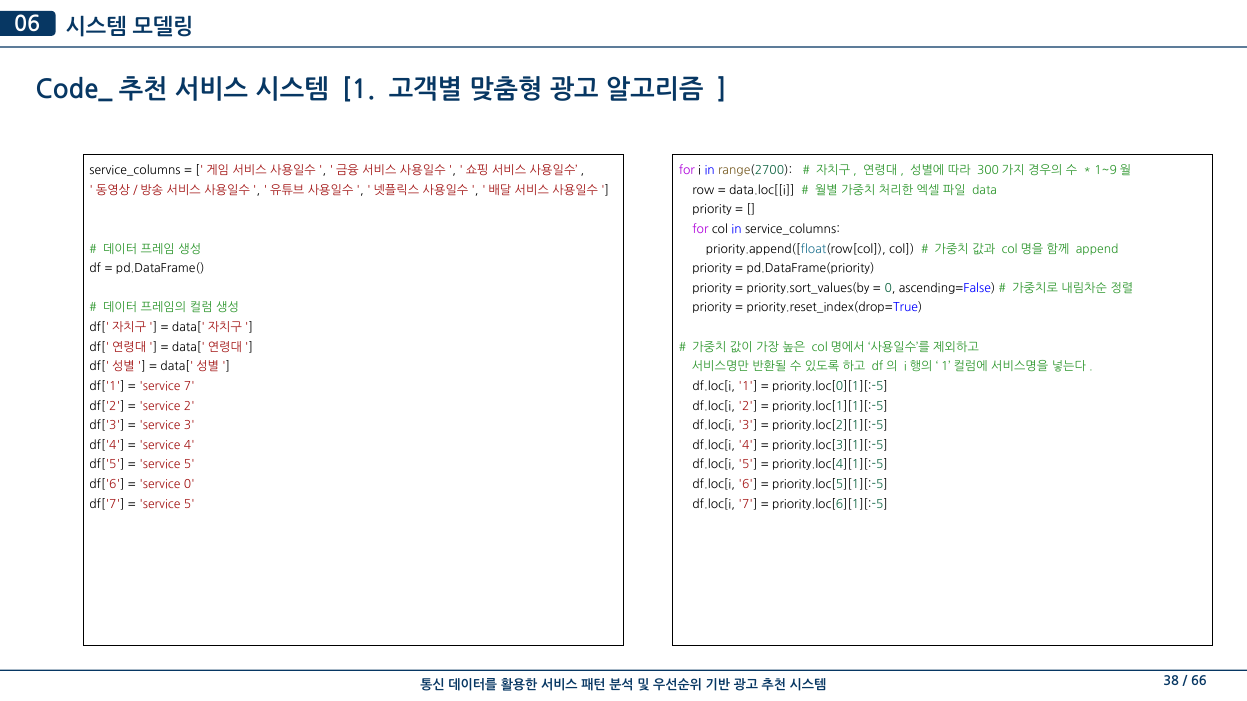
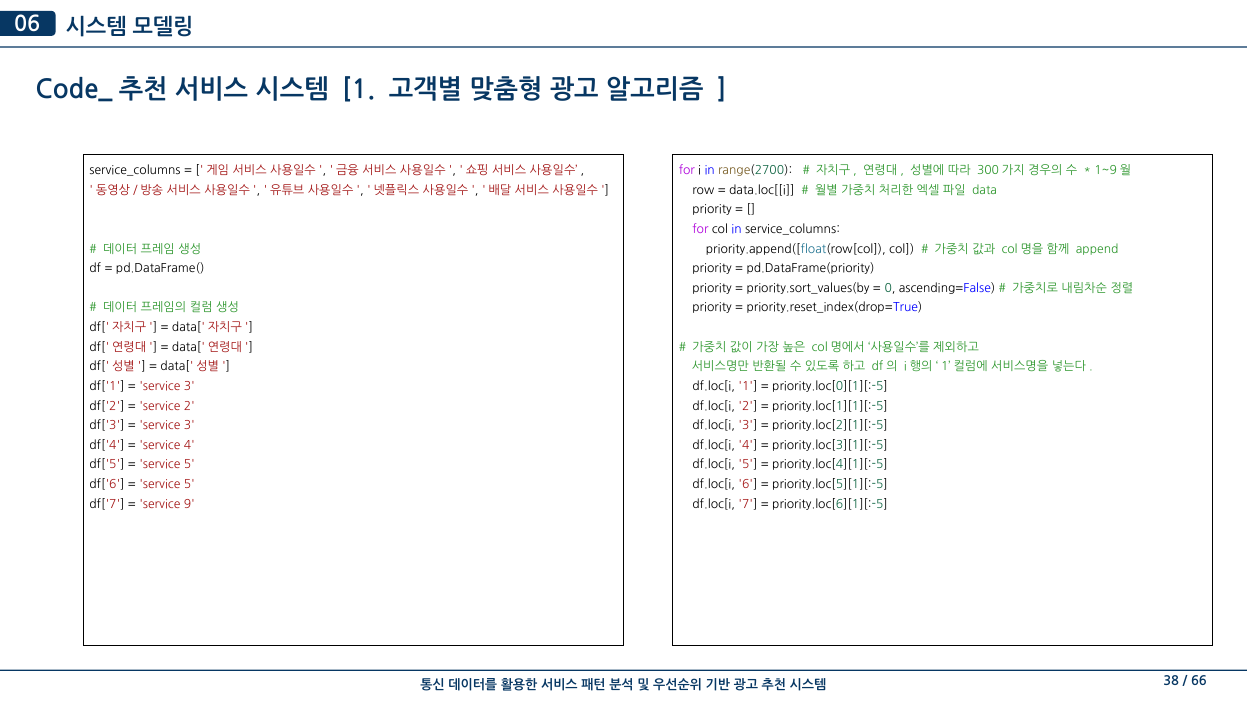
7: 7 -> 3 (189, 387)
0: 0 -> 5 (189, 485)
5: 5 -> 9 (189, 504)
